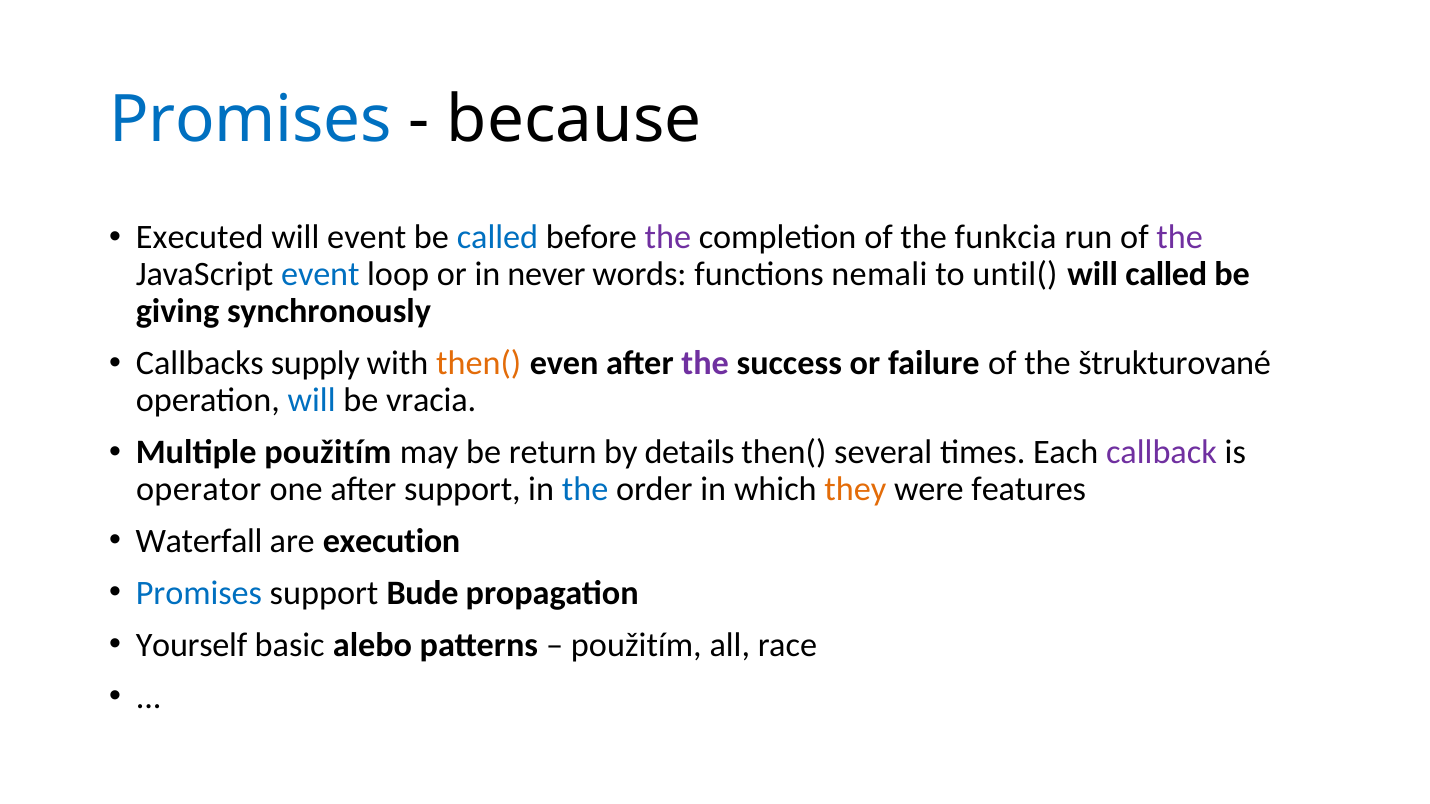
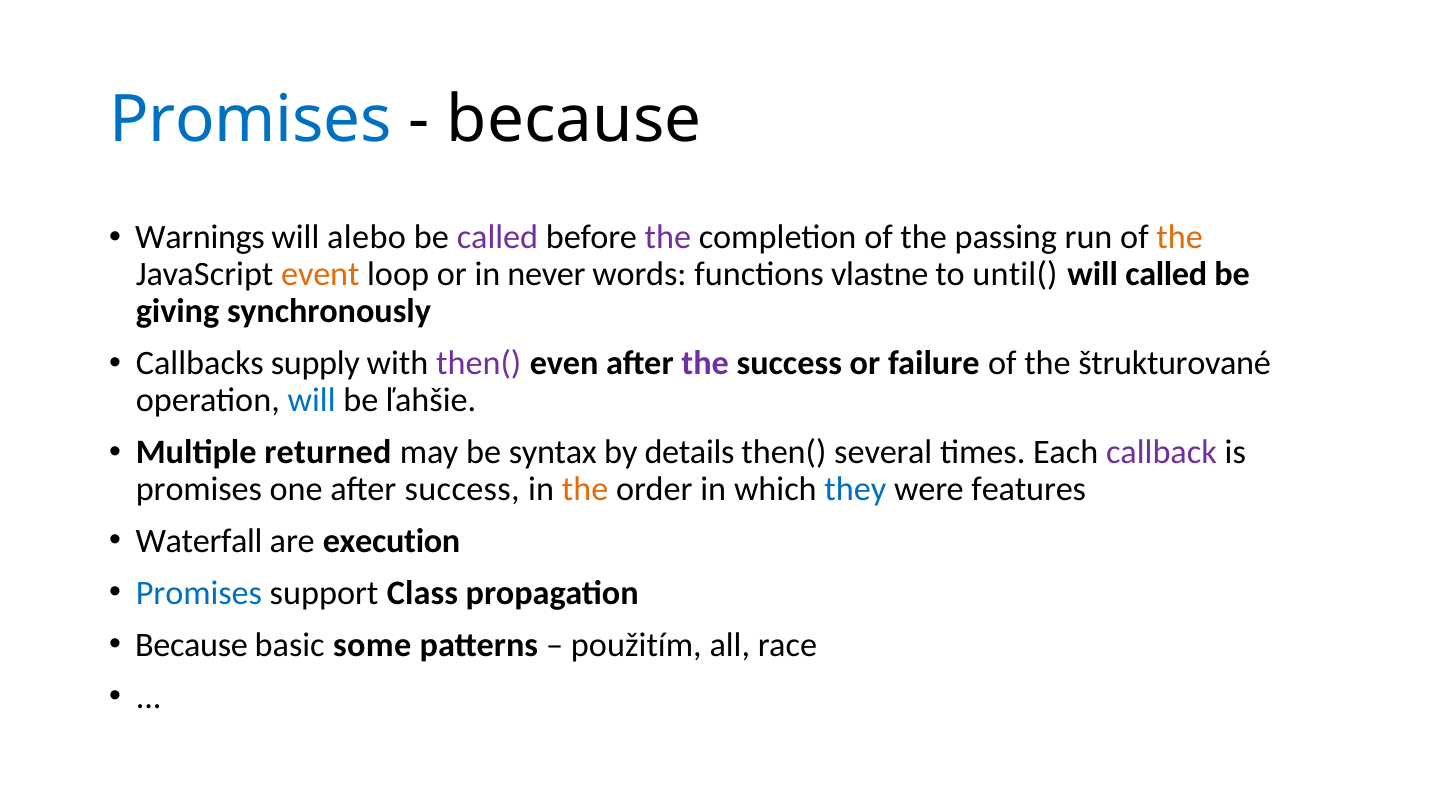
Executed: Executed -> Warnings (200, 238)
will event: event -> alebo (367, 238)
called colour: blue -> purple (497, 238)
funkcia: funkcia -> passing (1006, 238)
the colour: purple -> orange (1180, 238)
event colour: blue -> orange (320, 275)
nemali: nemali -> vlastne (880, 275)
then( colour: orange -> purple (479, 364)
vracia: vracia -> ľahšie (431, 401)
Multiple použitím: použitím -> returned (328, 453)
return: return -> syntax (553, 453)
operator: operator -> promises (199, 490)
after support: support -> success (462, 490)
the colour: blue -> orange (585, 490)
they colour: orange -> blue (855, 490)
Bude: Bude -> Class (422, 593)
Yourself: Yourself -> Because (192, 645)
alebo: alebo -> some (372, 645)
